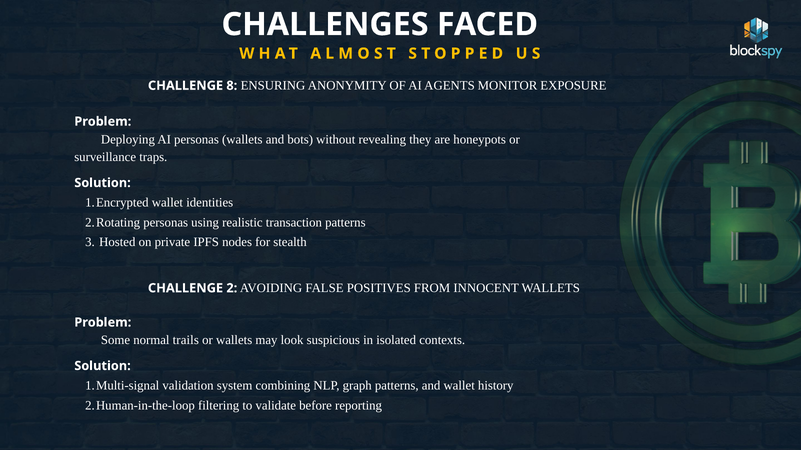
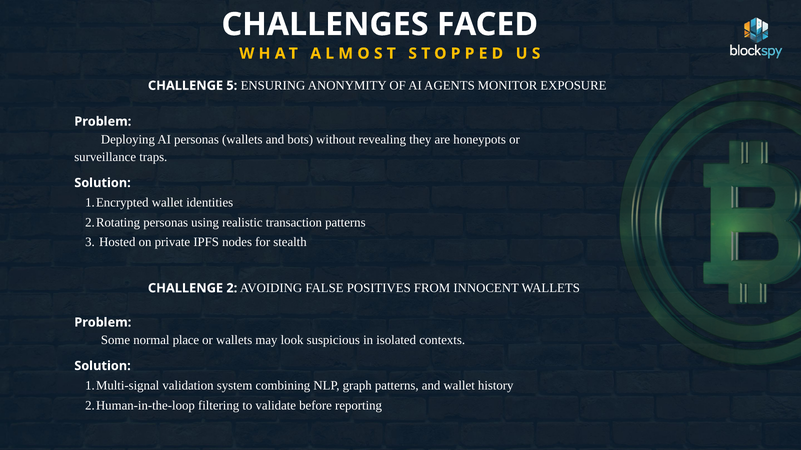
8: 8 -> 5 (232, 86)
trails: trails -> place (186, 341)
